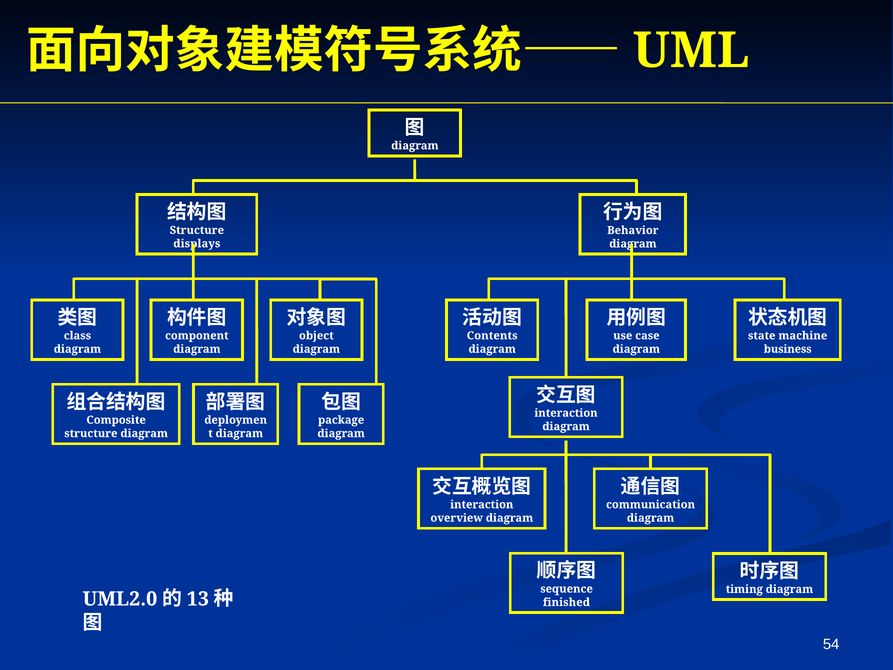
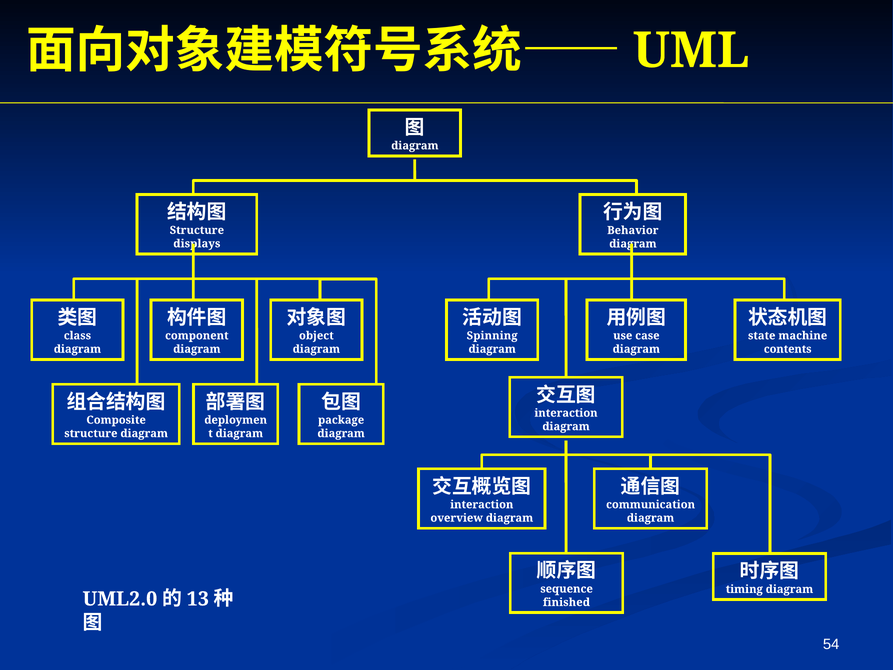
Contents: Contents -> Spinning (492, 336)
business: business -> contents (788, 349)
